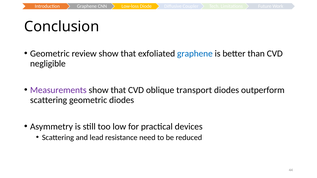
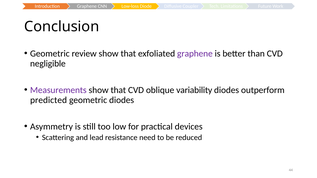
graphene colour: blue -> purple (195, 54)
transport: transport -> variability (194, 90)
scattering: scattering -> predicted (49, 100)
